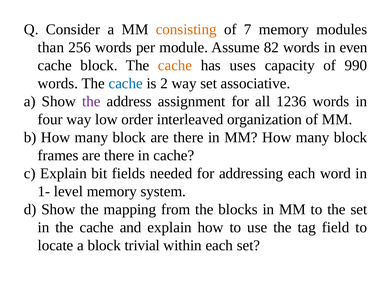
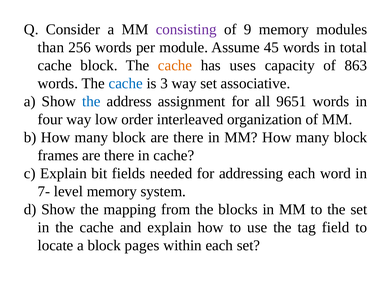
consisting colour: orange -> purple (186, 29)
7: 7 -> 9 (248, 29)
82: 82 -> 45 (271, 47)
even: even -> total (353, 47)
990: 990 -> 863 (356, 65)
2: 2 -> 3 (164, 83)
the colour: purple -> blue (91, 101)
1236: 1236 -> 9651 (291, 101)
1-: 1- -> 7- (44, 192)
trivial: trivial -> pages (142, 246)
